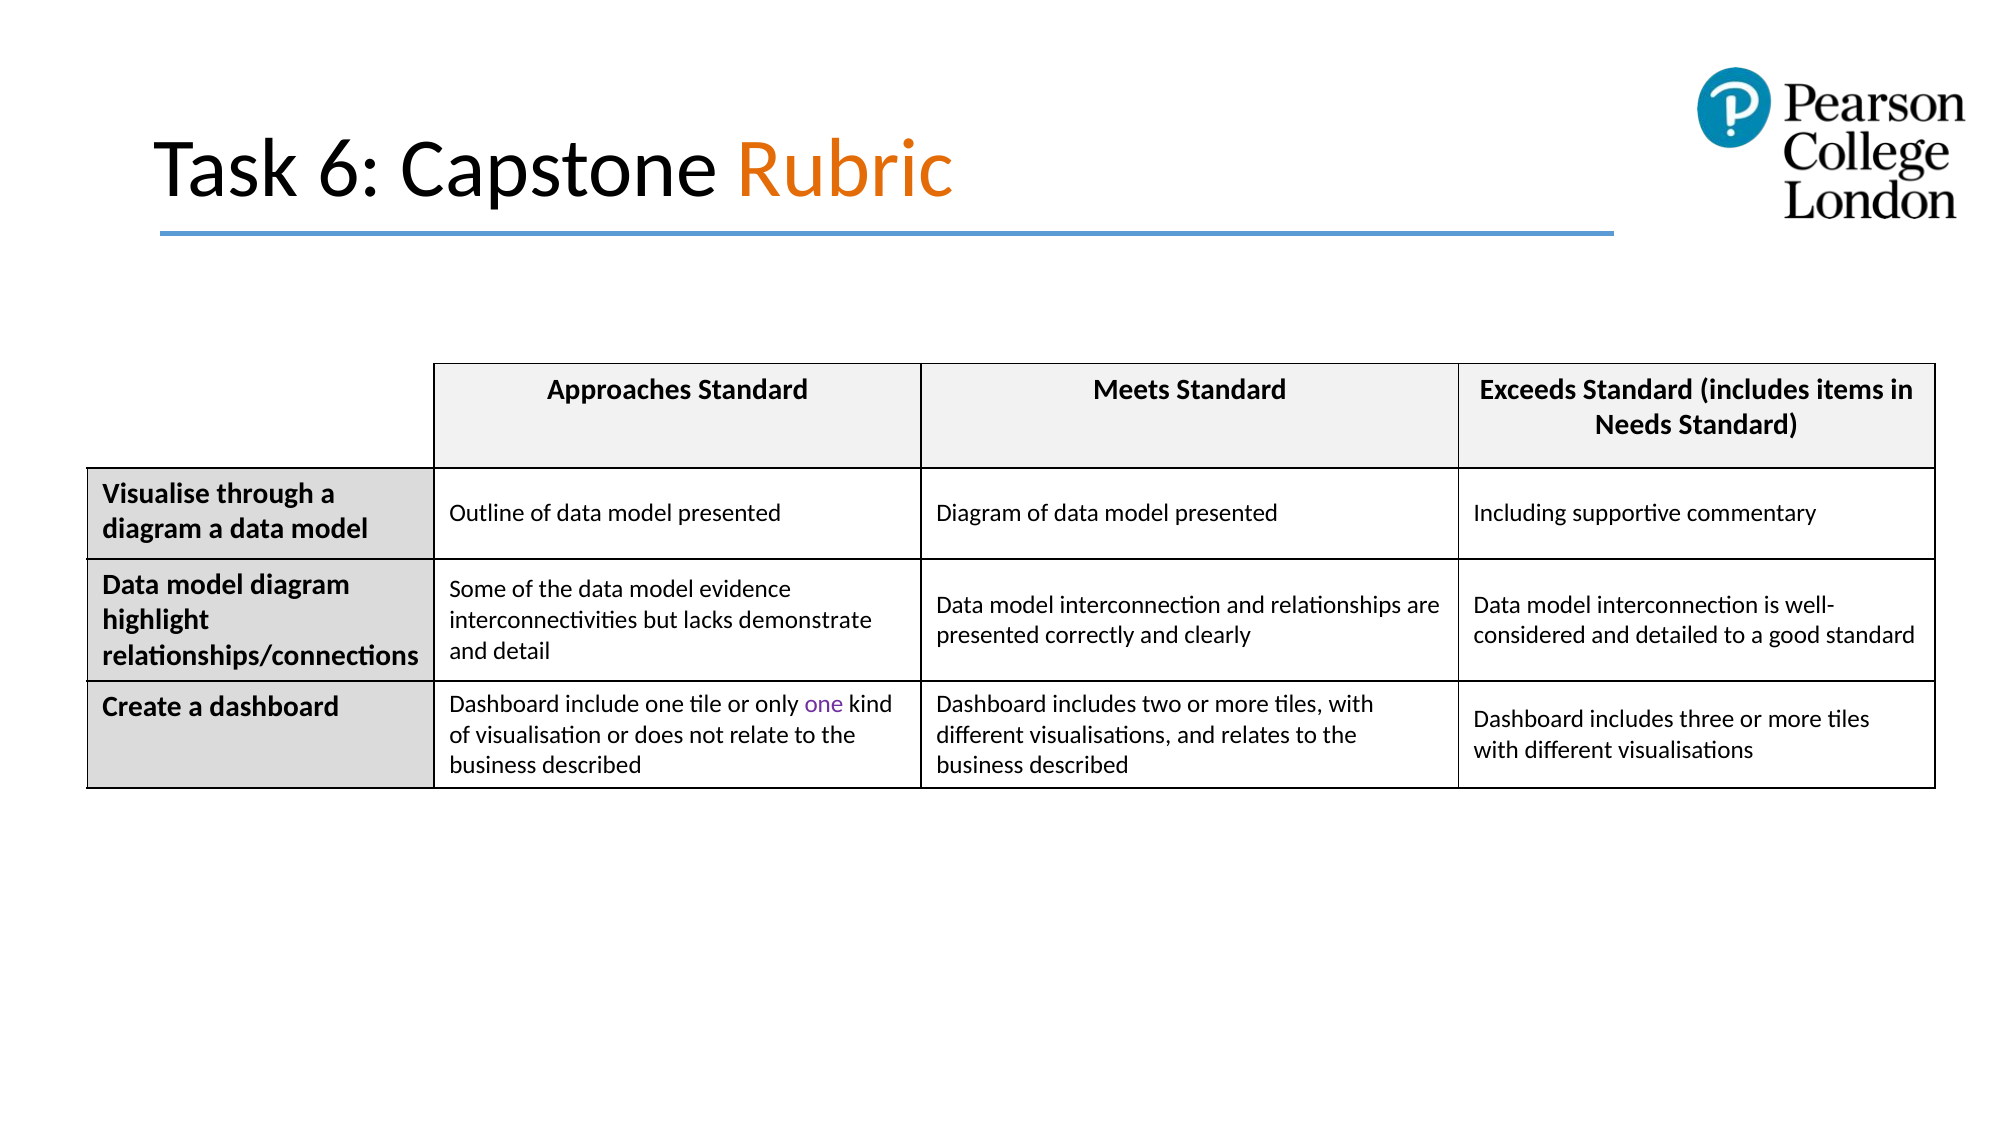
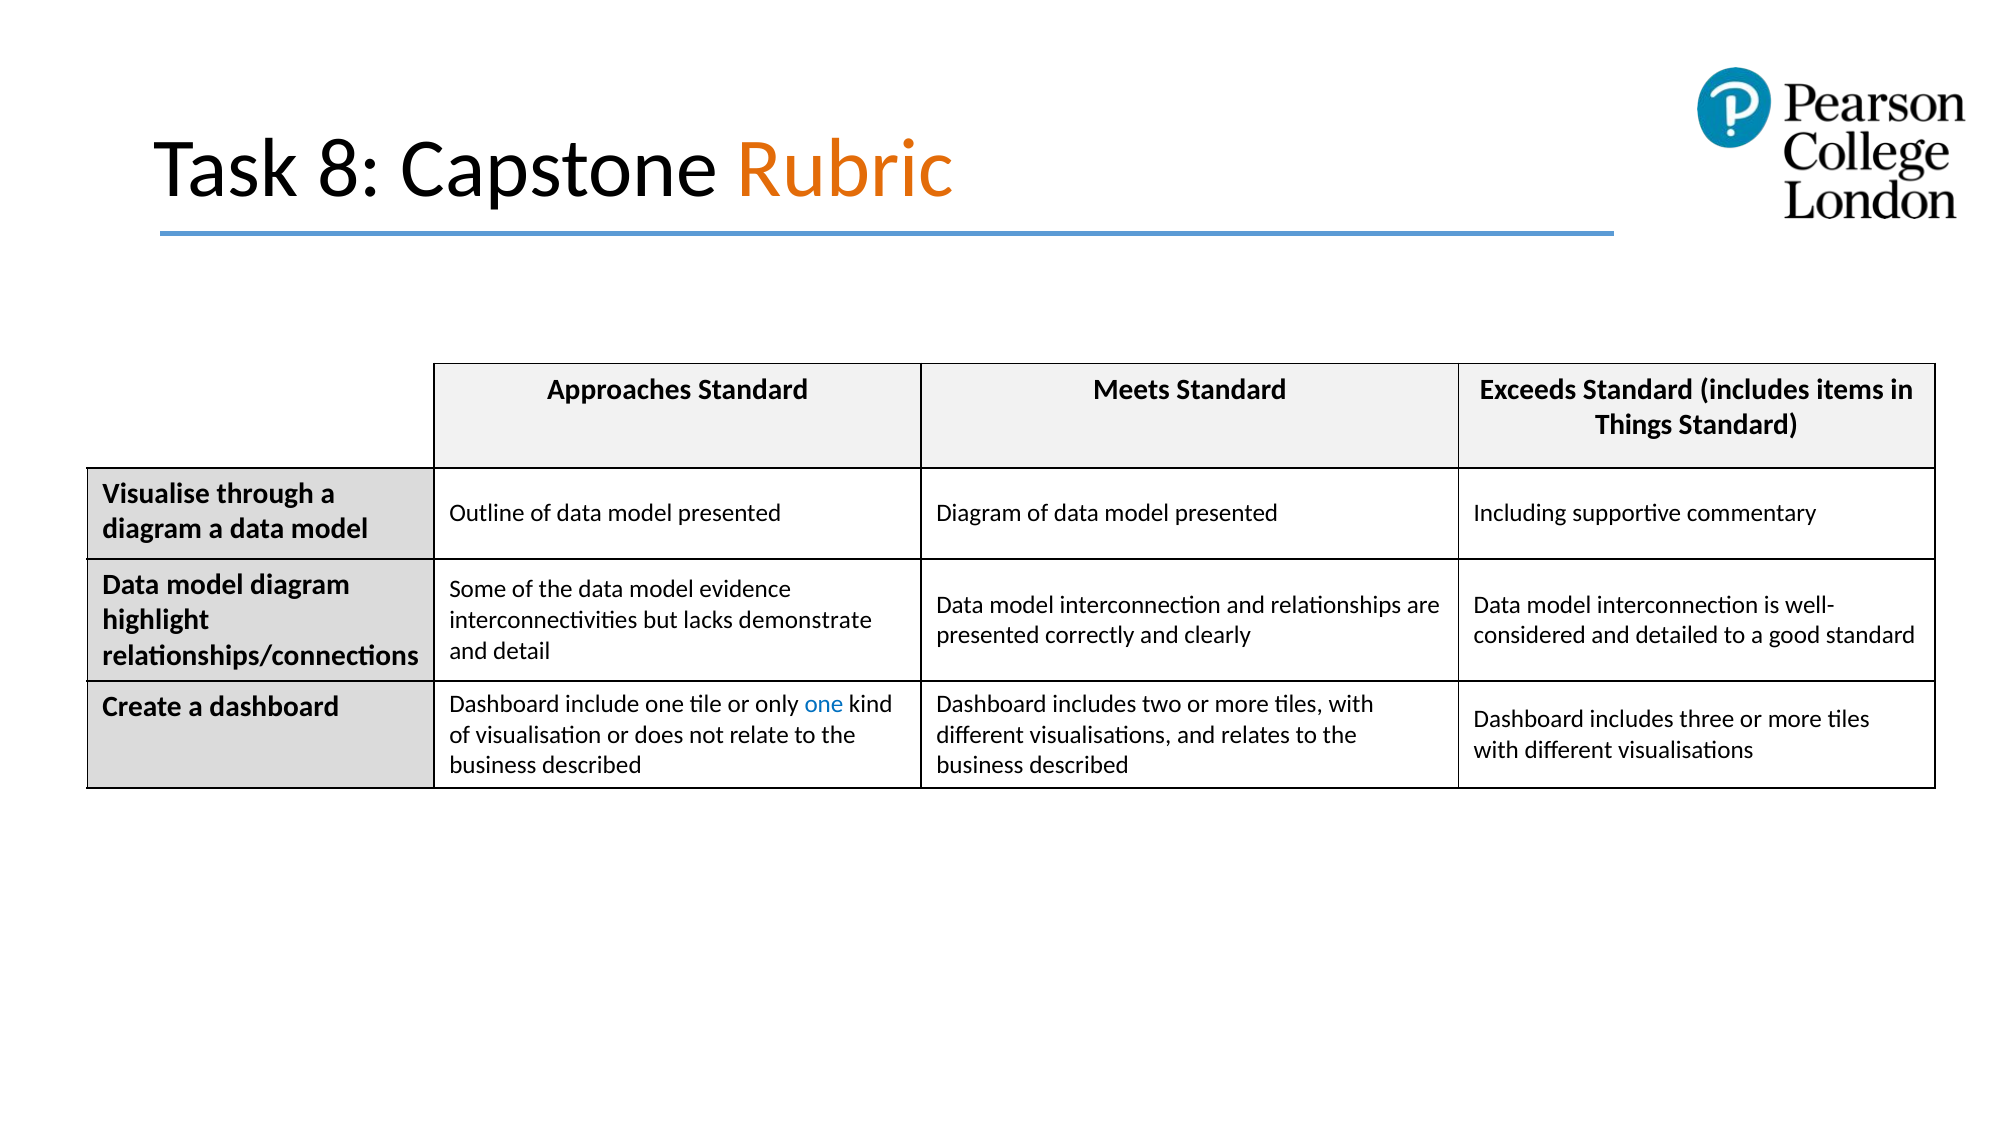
6: 6 -> 8 (350, 169)
Needs: Needs -> Things (1634, 425)
one colour: purple -> blue (824, 704)
